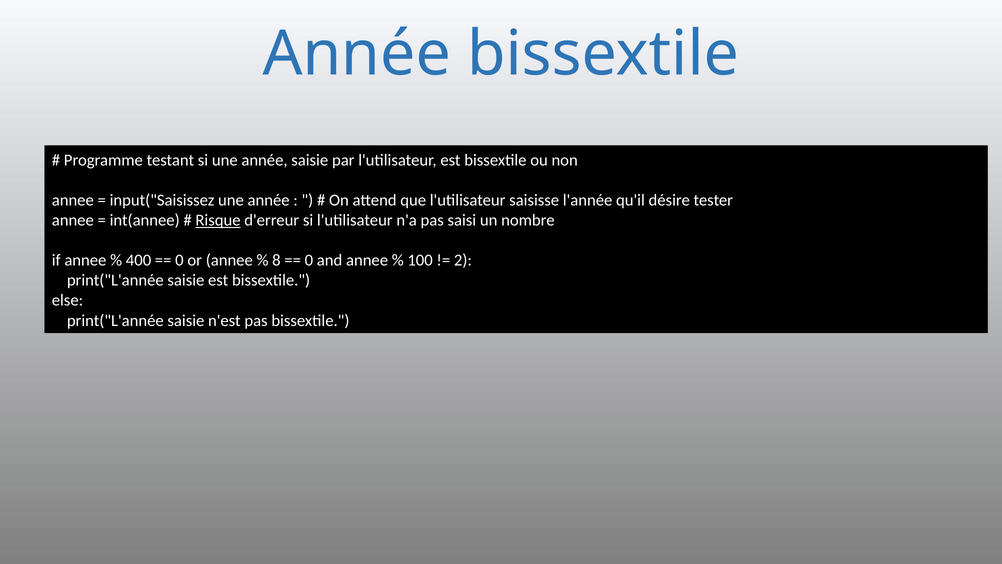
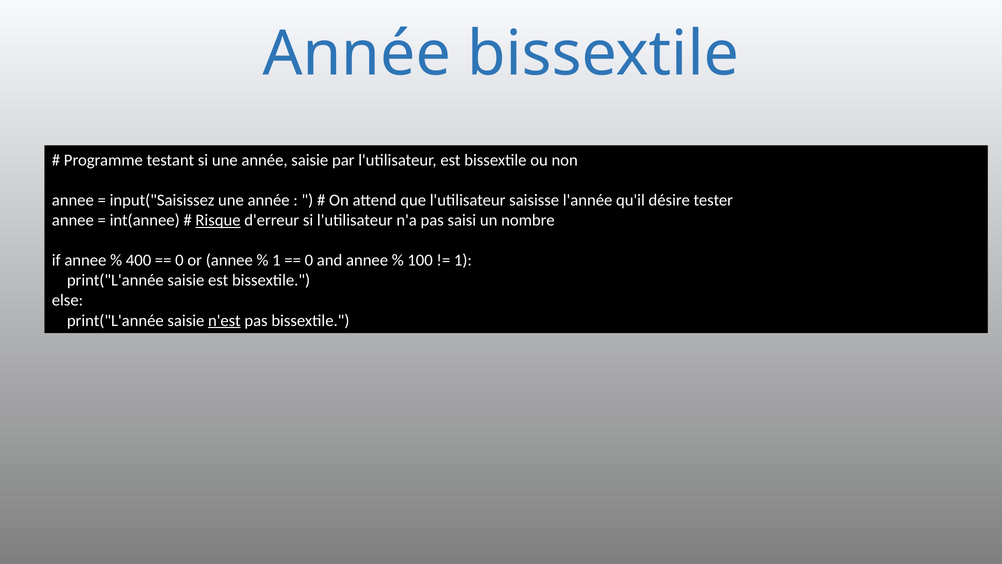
8: 8 -> 1 (276, 260)
2: 2 -> 1 (463, 260)
n'est underline: none -> present (224, 320)
